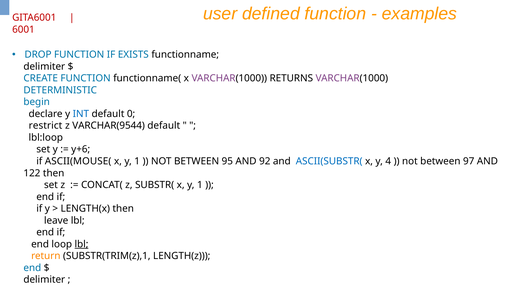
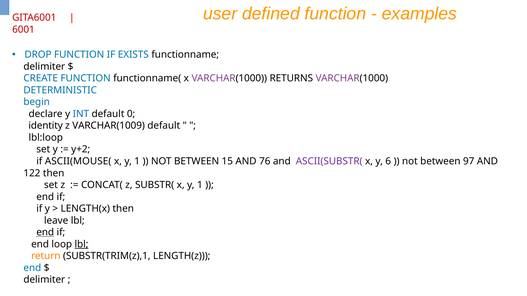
restrict: restrict -> identity (46, 126)
VARCHAR(9544: VARCHAR(9544 -> VARCHAR(1009 (109, 126)
y+6: y+6 -> y+2 (81, 150)
95: 95 -> 15 (227, 161)
92: 92 -> 76 (265, 161)
ASCII(SUBSTR( colour: blue -> purple (329, 161)
4: 4 -> 6 (388, 161)
end underline: none -> present (45, 233)
